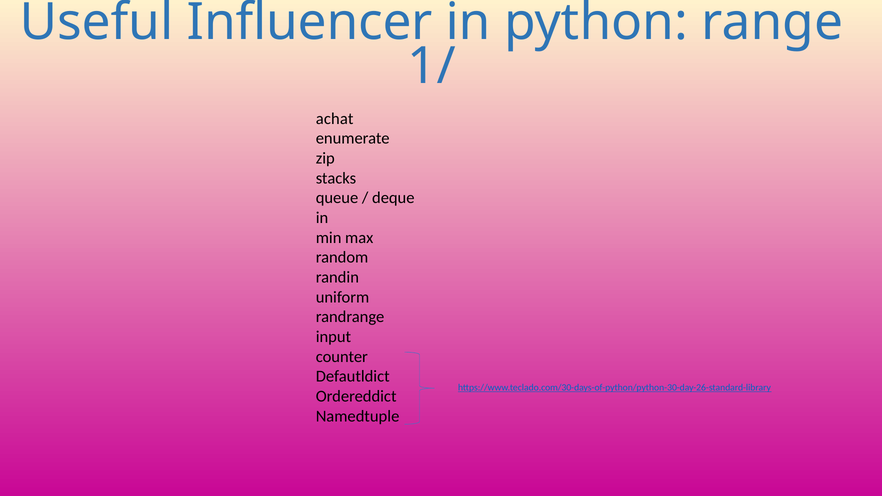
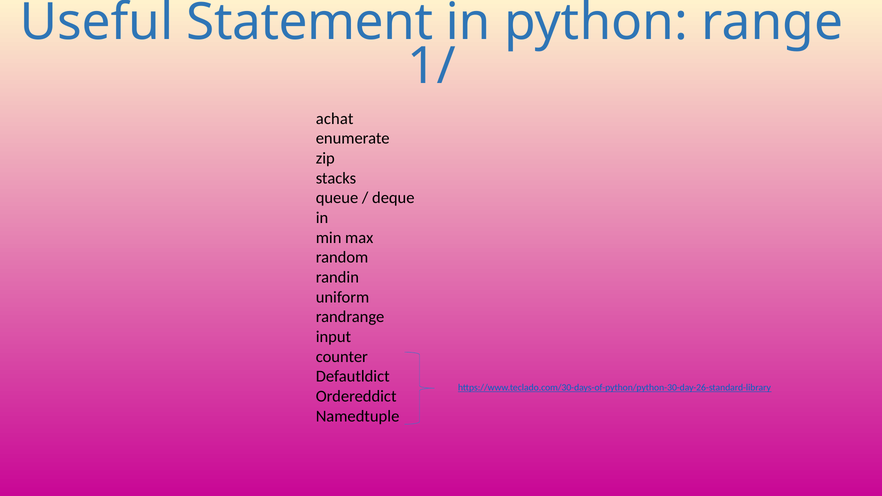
Influencer: Influencer -> Statement (310, 22)
